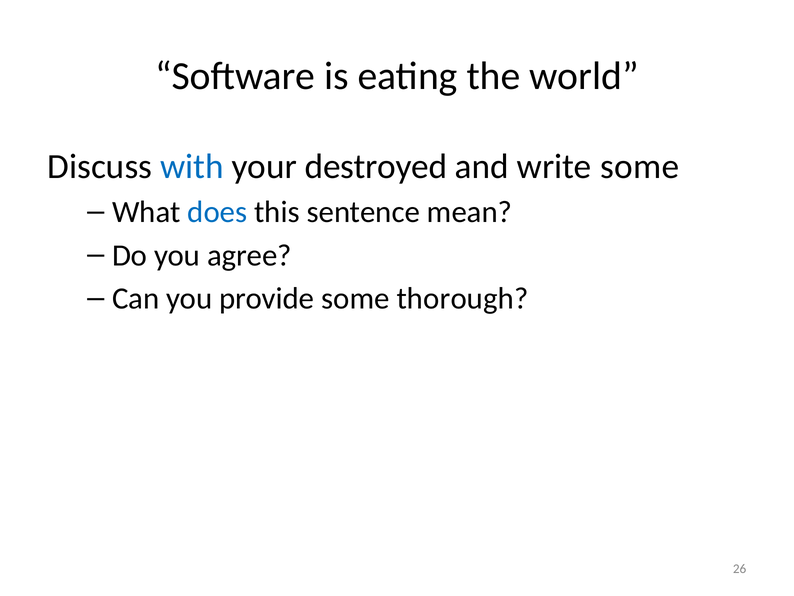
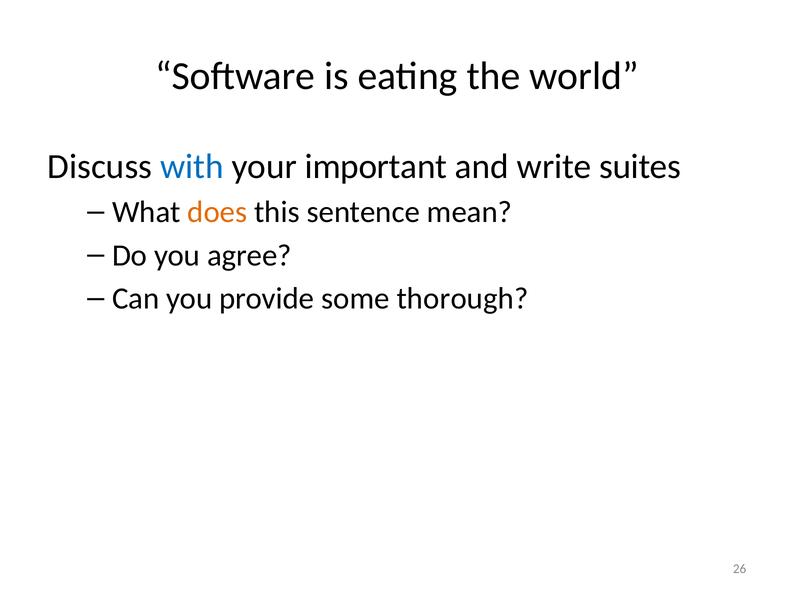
destroyed: destroyed -> important (376, 167)
write some: some -> suites (640, 167)
does colour: blue -> orange (217, 212)
